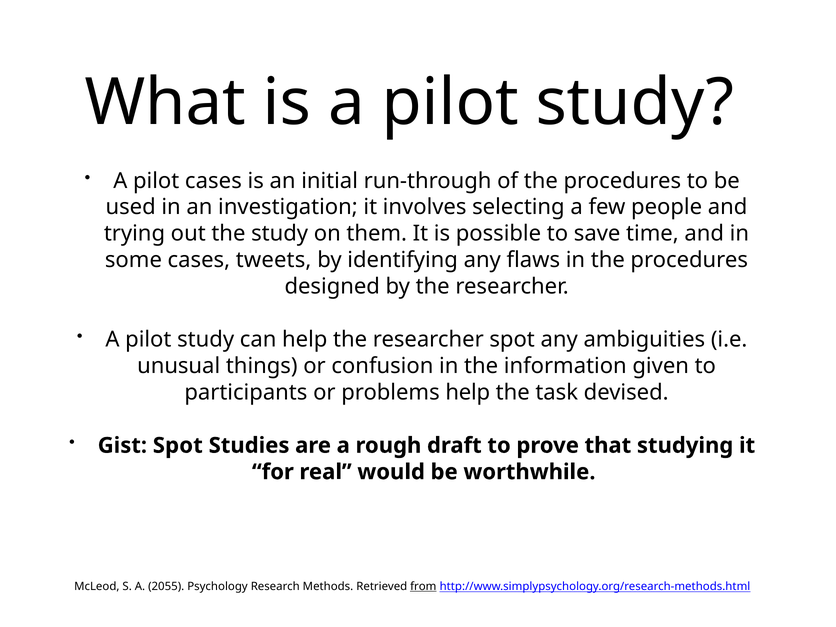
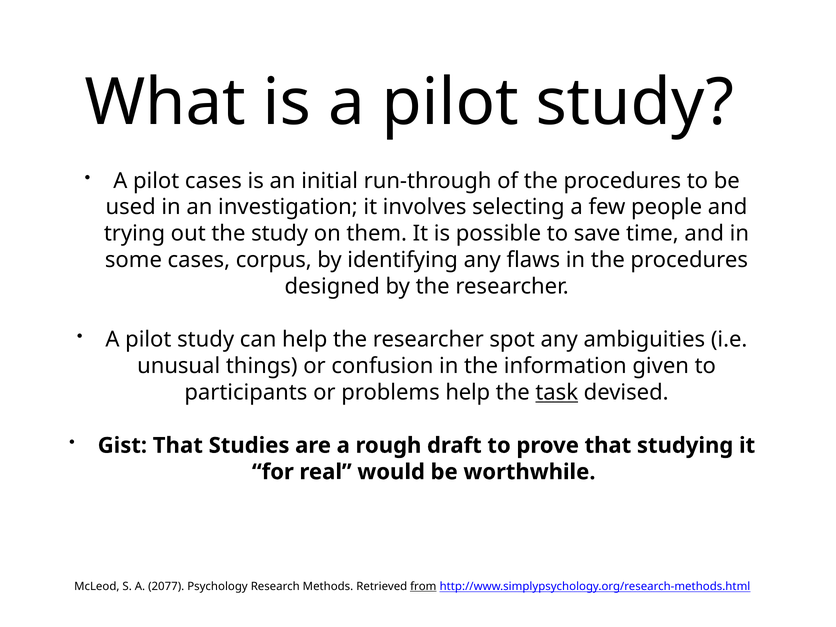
tweets: tweets -> corpus (274, 260)
task underline: none -> present (557, 393)
Gist Spot: Spot -> That (178, 445)
2055: 2055 -> 2077 (166, 586)
